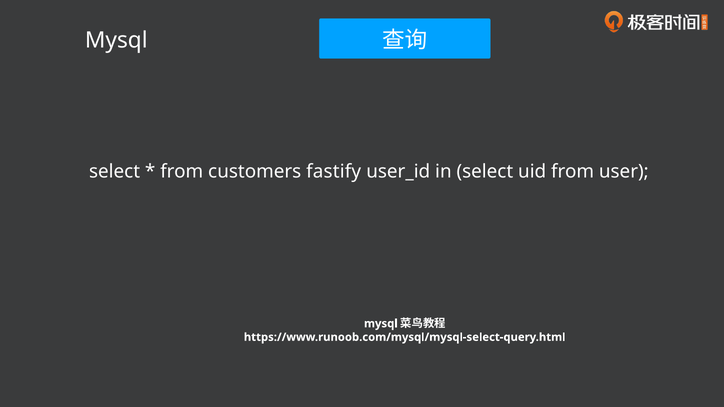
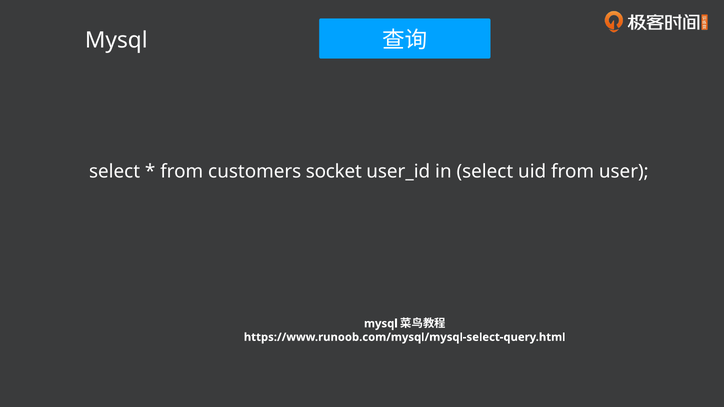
fastify: fastify -> socket (334, 171)
